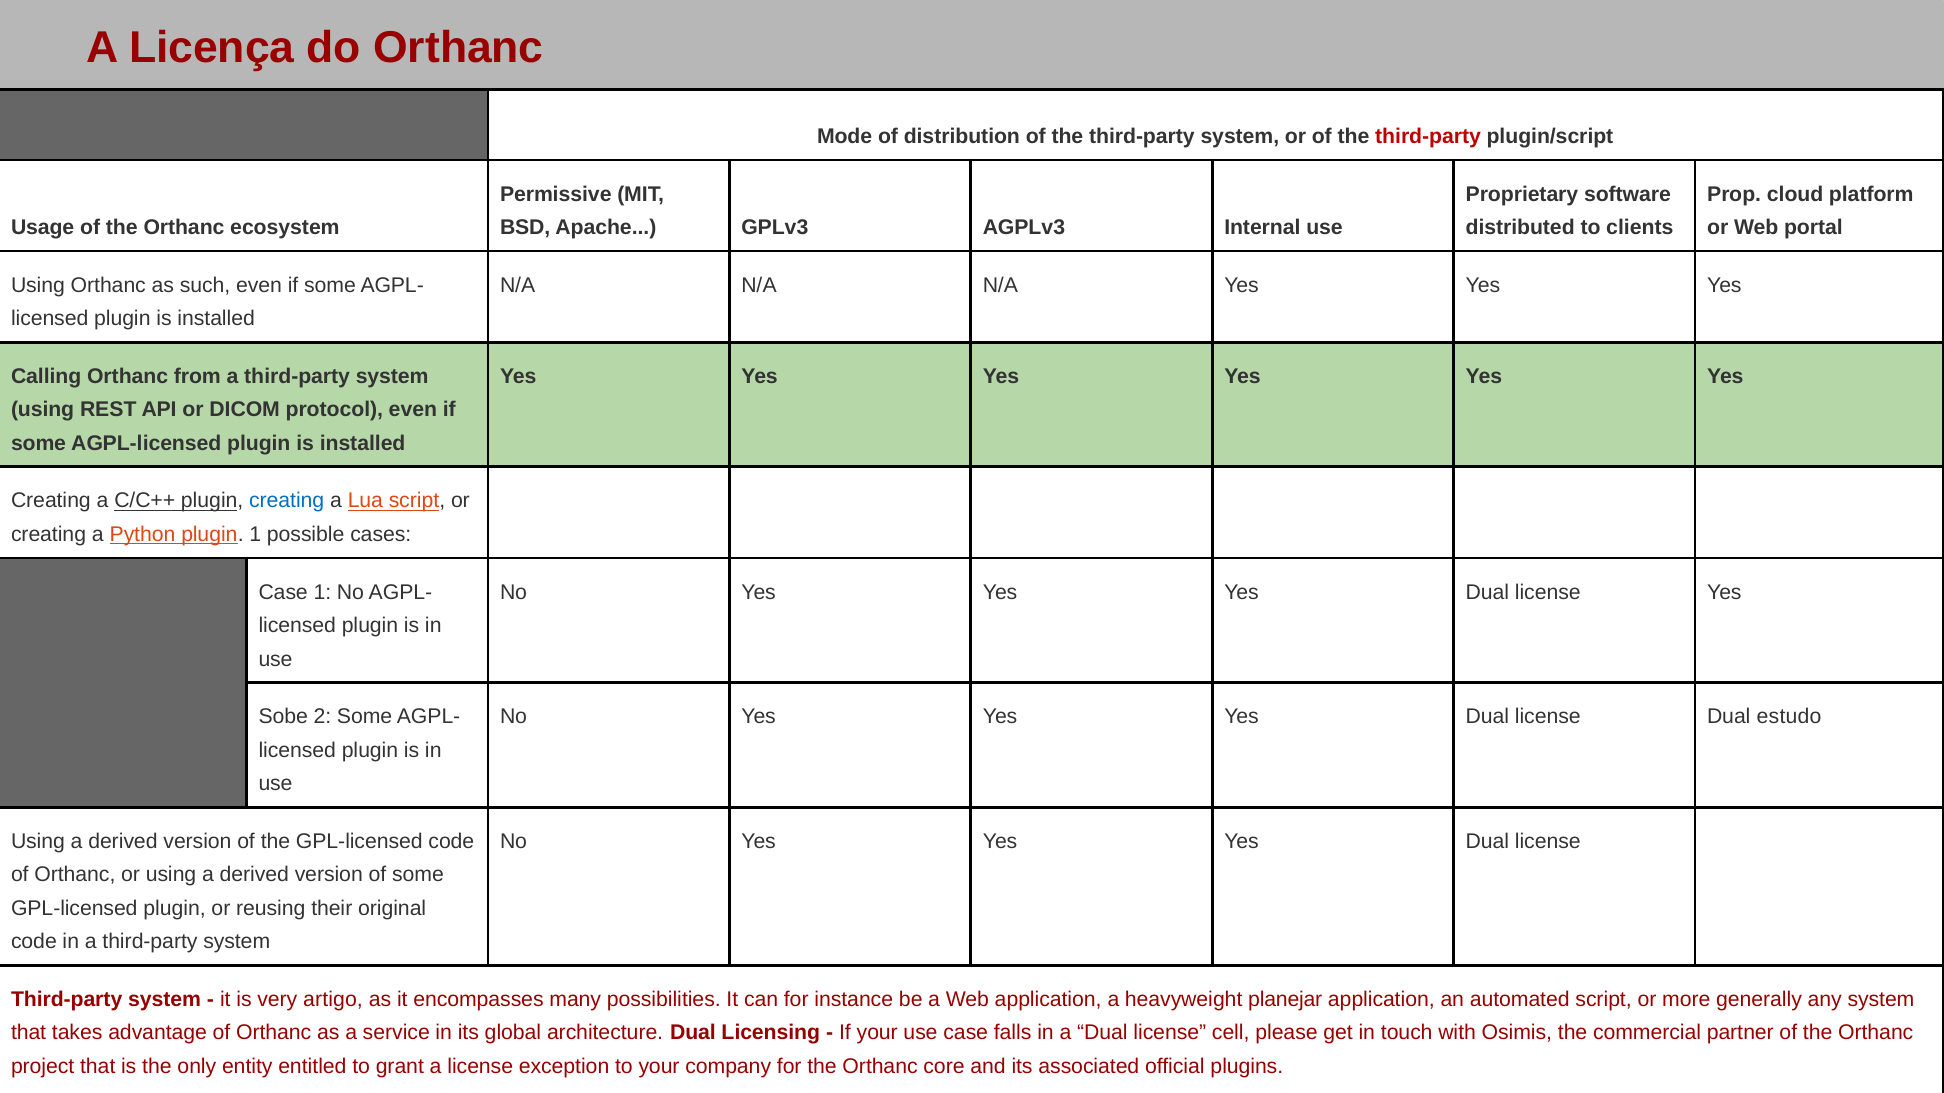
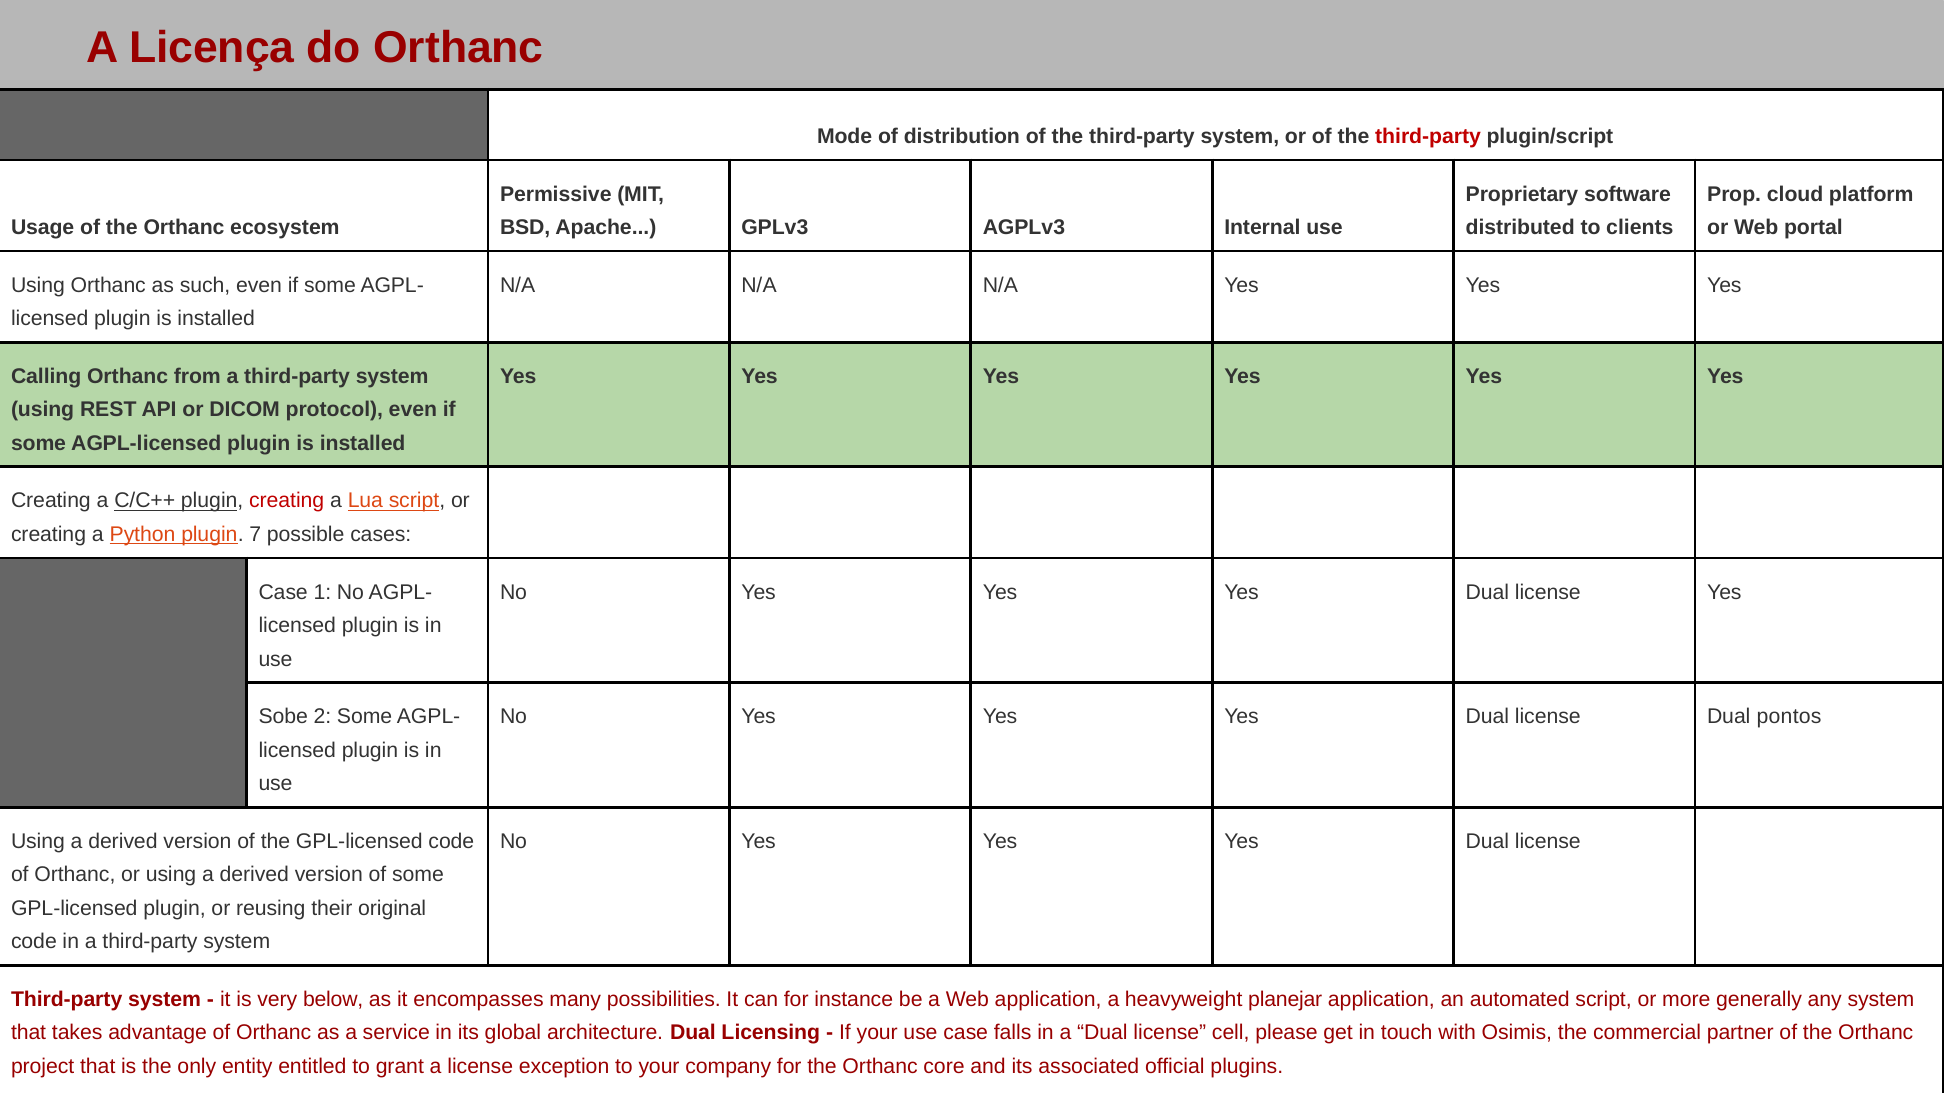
creating colour: blue -> red (287, 501)
plugin 1: 1 -> 7 (255, 535)
estudo: estudo -> pontos (1789, 717)
artigo: artigo -> below (333, 1000)
